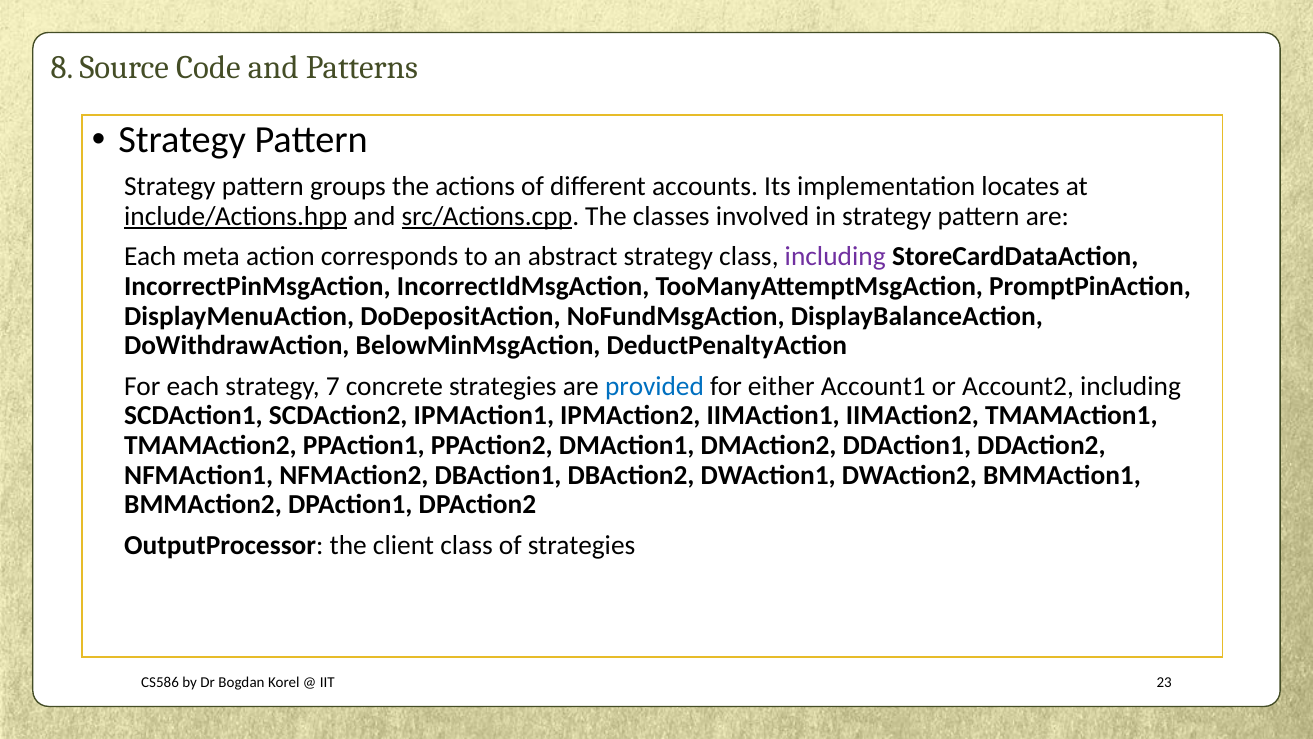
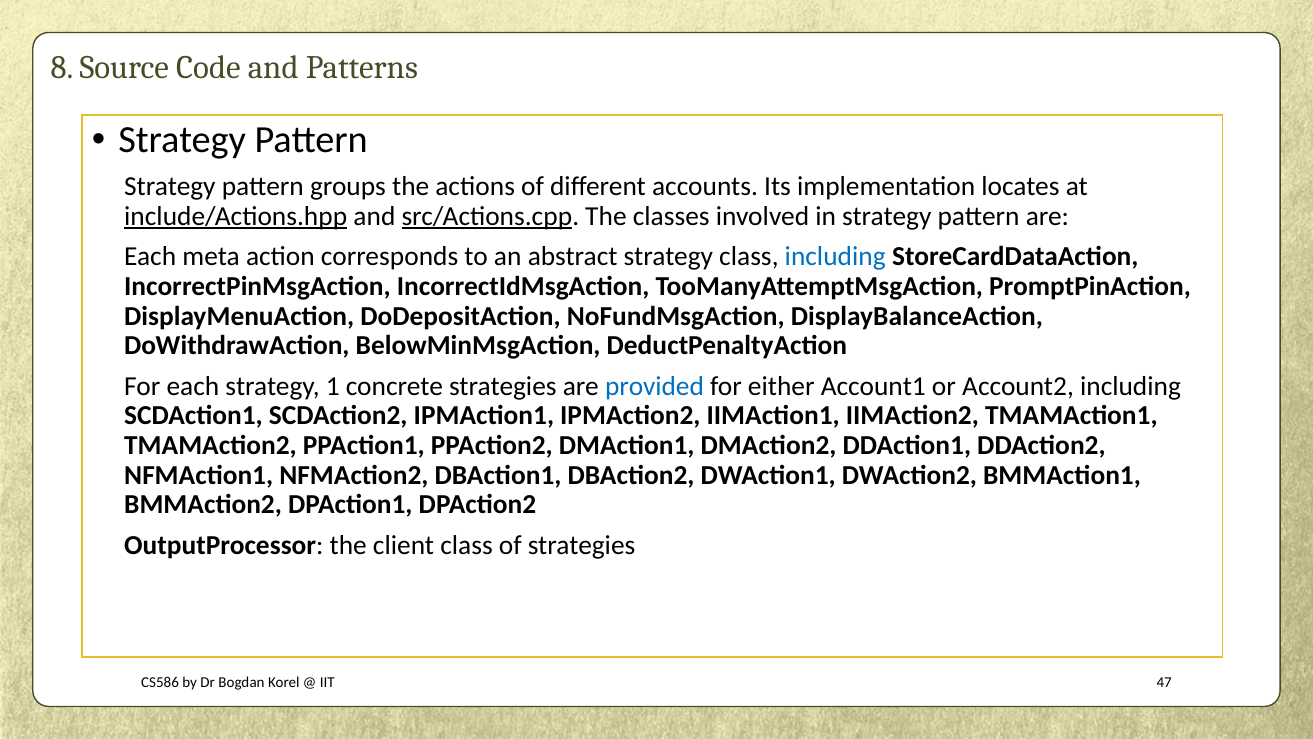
including colour: purple -> blue (835, 257)
7: 7 -> 1 (333, 386)
23: 23 -> 47 (1164, 682)
